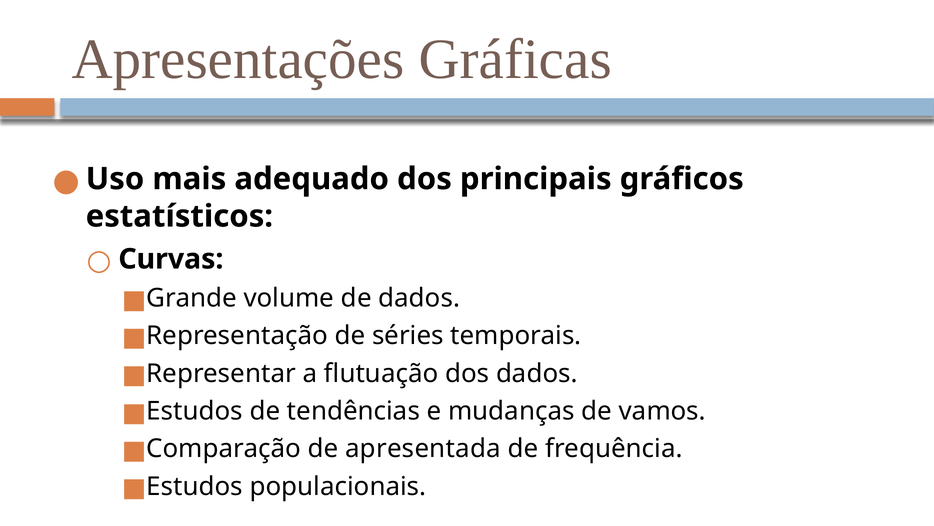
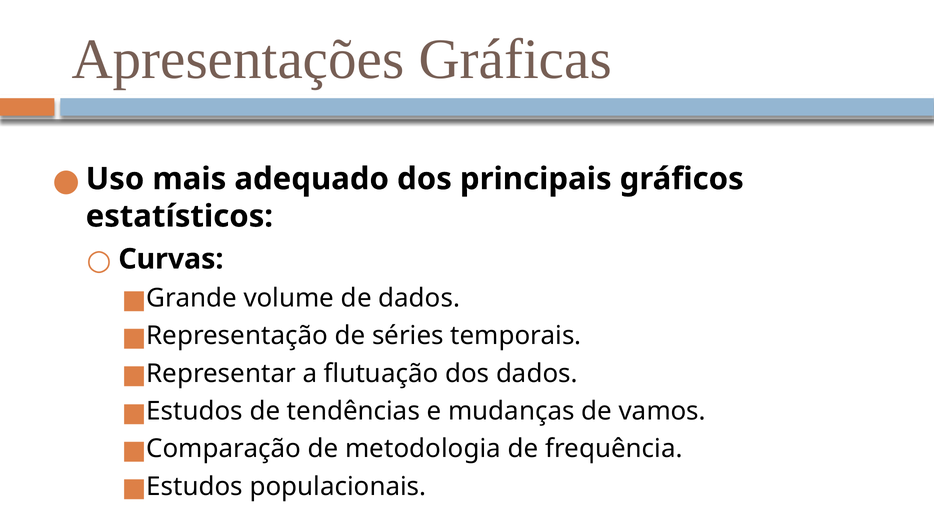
apresentada: apresentada -> metodologia (423, 448)
